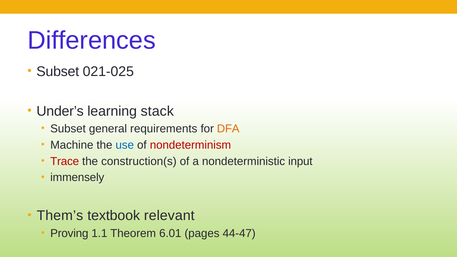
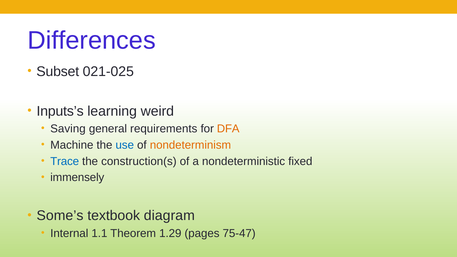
Under’s: Under’s -> Inputs’s (60, 111)
stack: stack -> weird (157, 111)
Subset: Subset -> Saving (68, 129)
nondeterminism colour: red -> orange (190, 145)
Trace colour: red -> blue (65, 161)
input: input -> fixed (300, 161)
Them’s: Them’s -> Some’s (60, 216)
relevant: relevant -> diagram (169, 216)
Proving: Proving -> Internal (69, 233)
6.01: 6.01 -> 1.29 (170, 233)
44-47: 44-47 -> 75-47 (239, 233)
